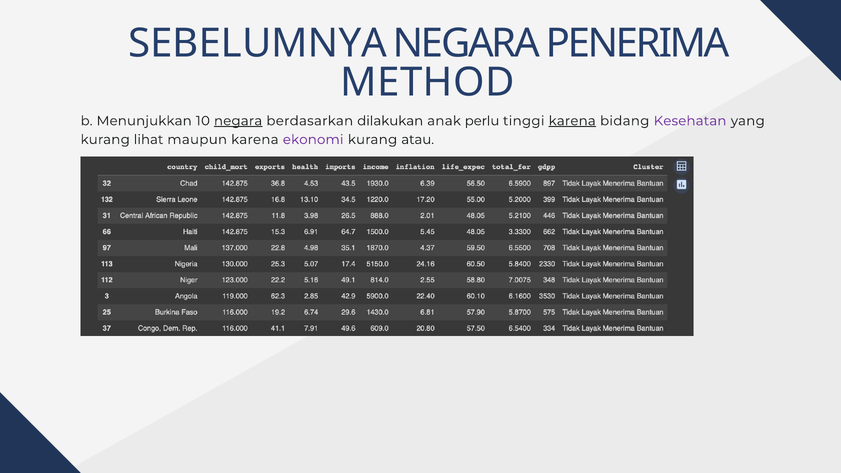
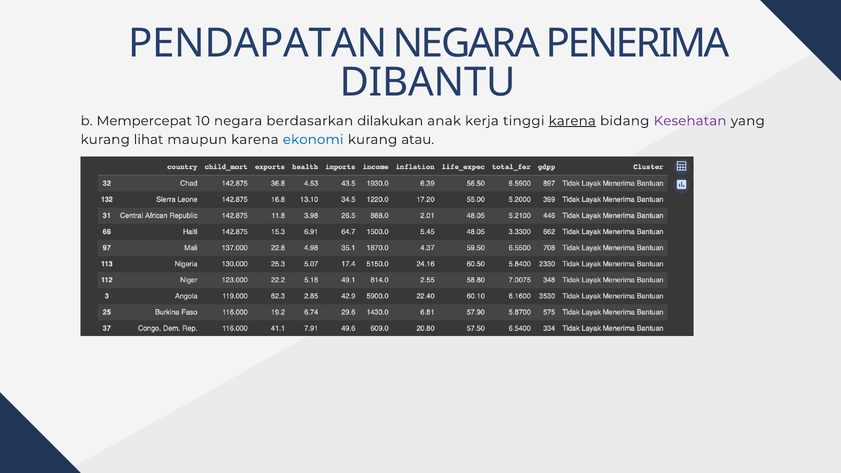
SEBELUMNYA: SEBELUMNYA -> PENDAPATAN (258, 43)
METHOD: METHOD -> DIBANTU (428, 82)
Menunjukkan: Menunjukkan -> Mempercepat (144, 121)
negara underline: present -> none (238, 121)
perlu: perlu -> kerja (482, 121)
ekonomi colour: purple -> blue (313, 140)
